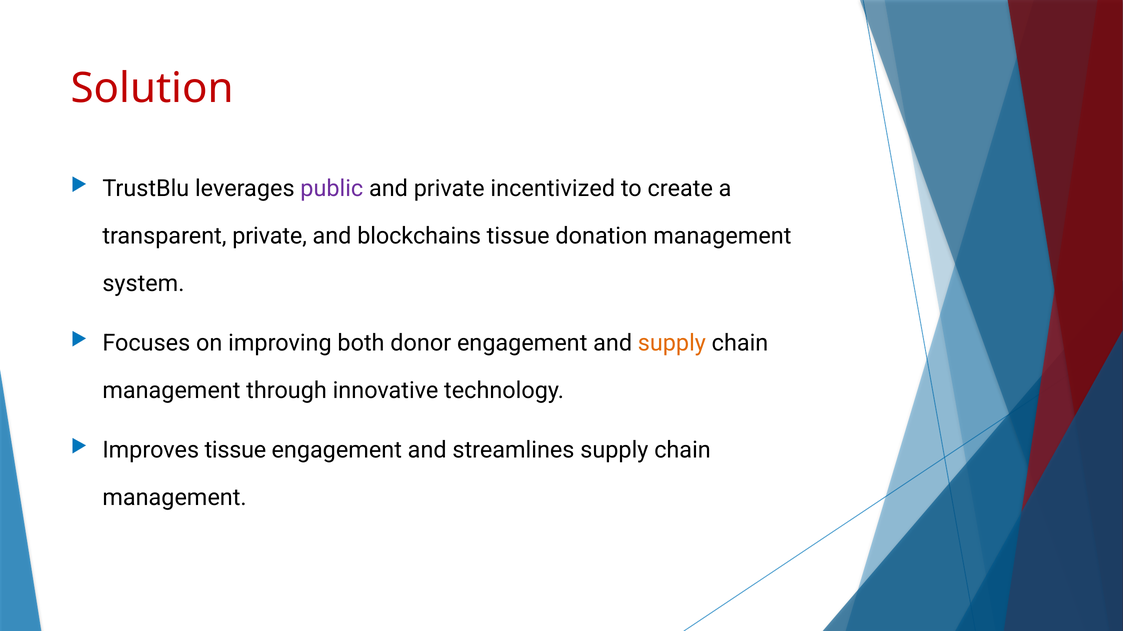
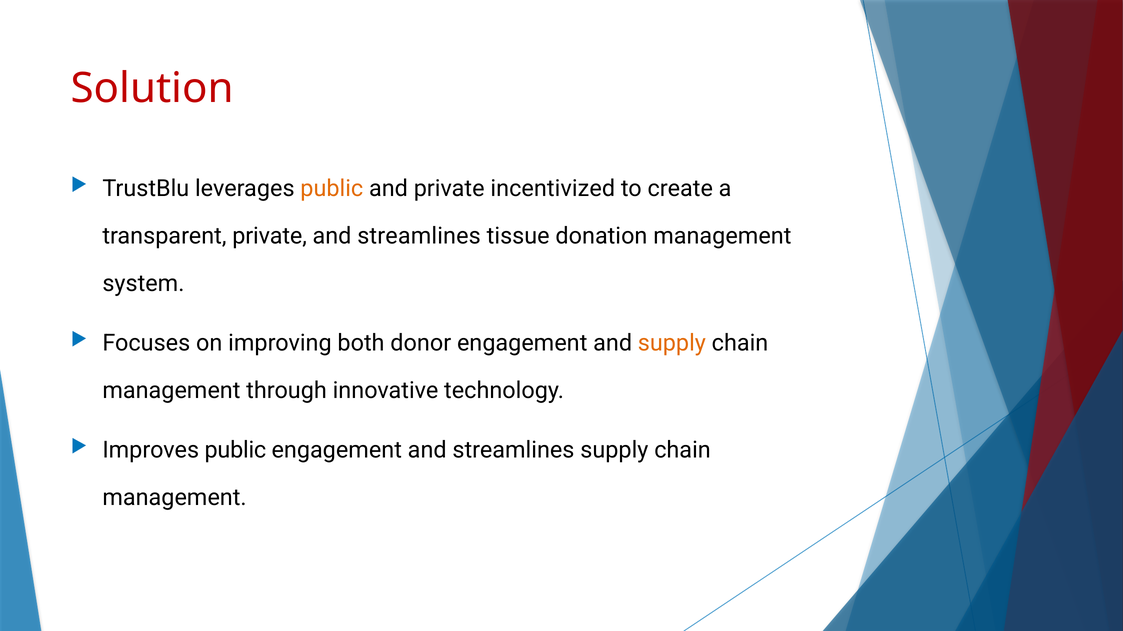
public colour: purple -> orange (332, 189)
blockchains: blockchains -> streamlines (419, 236)
Improves tissue: tissue -> public (235, 451)
